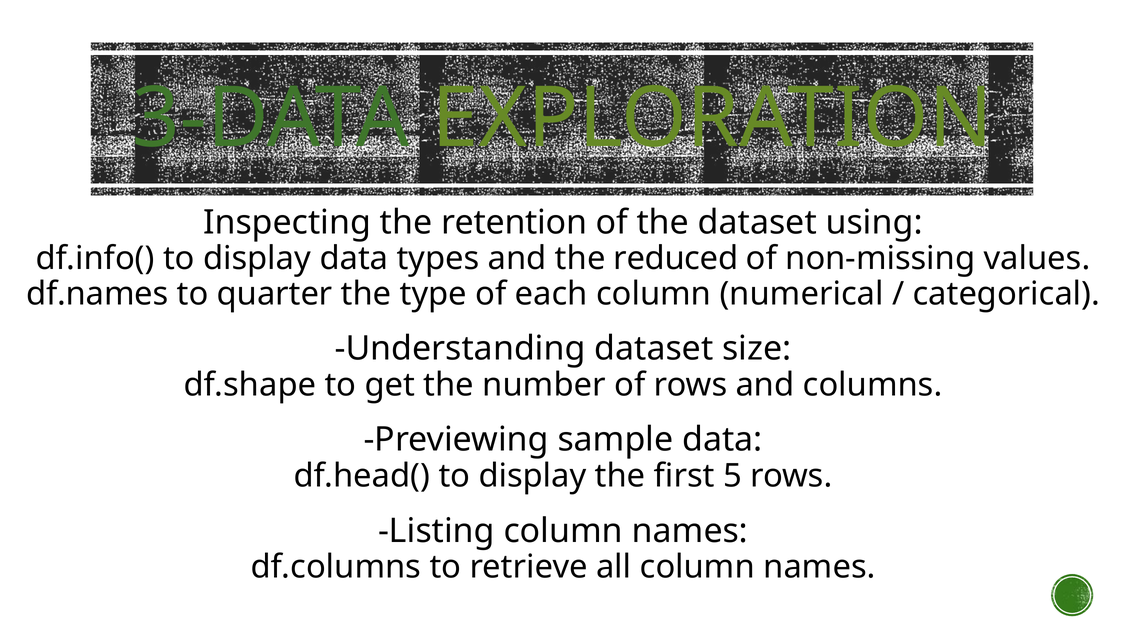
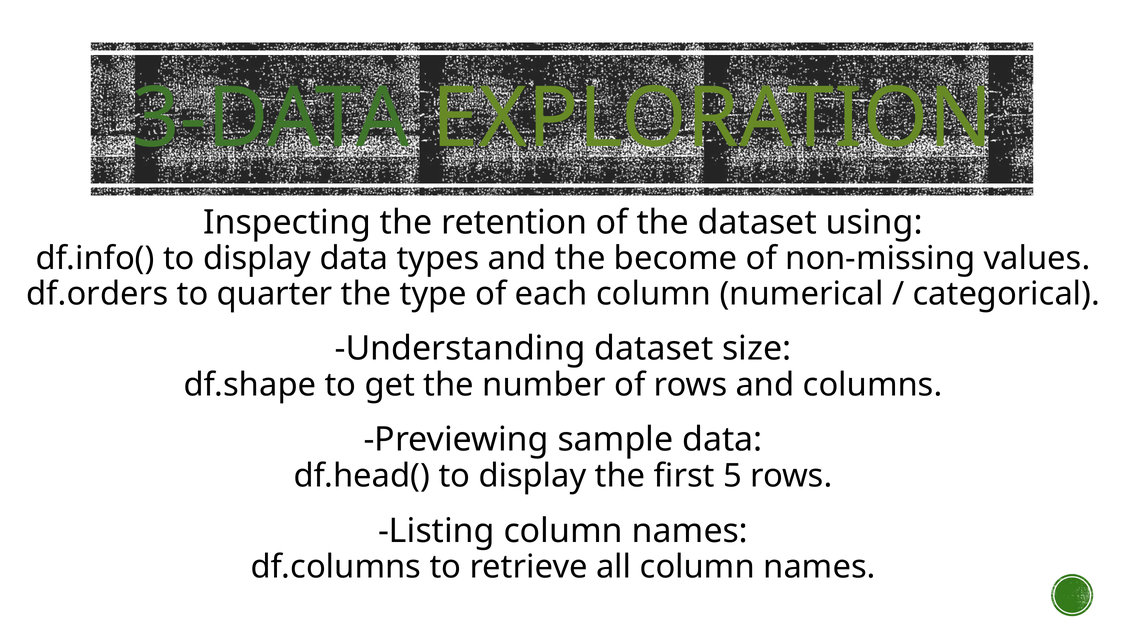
reduced: reduced -> become (676, 258)
df.names: df.names -> df.orders (97, 294)
